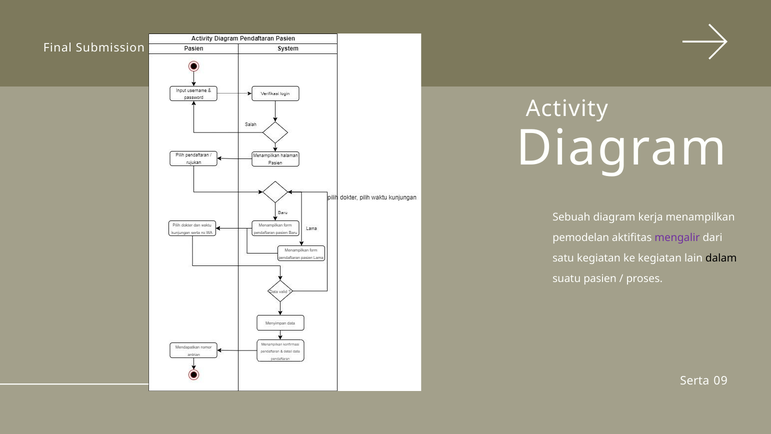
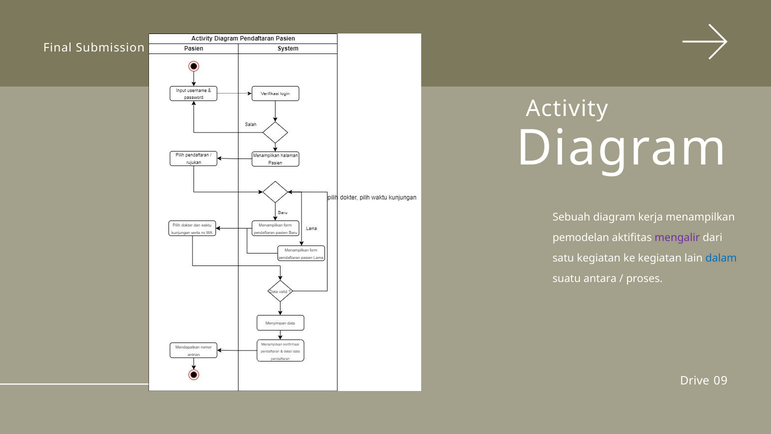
dalam colour: black -> blue (721, 258)
pasien: pasien -> antara (600, 278)
Serta: Serta -> Drive (695, 381)
